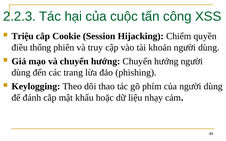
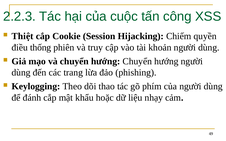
Triệu: Triệu -> Thiệt (23, 36)
